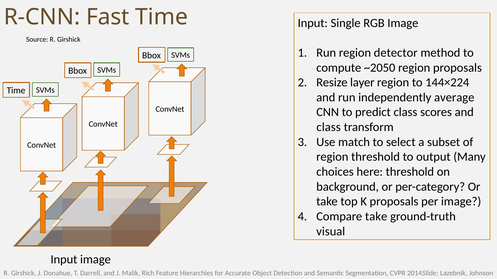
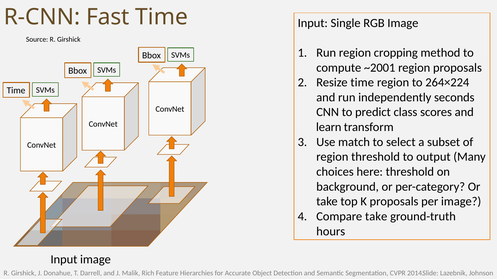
detector: detector -> cropping (396, 53)
~2050: ~2050 -> ~2001 (380, 68)
Resize layer: layer -> time (362, 83)
144×224: 144×224 -> 264×224 (447, 83)
average: average -> seconds (454, 98)
class: class -> learn (329, 127)
visual: visual -> hours (331, 232)
